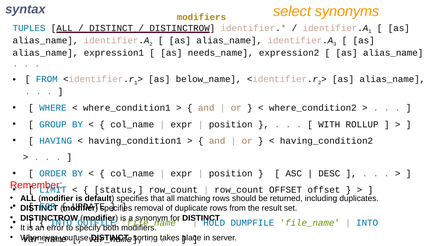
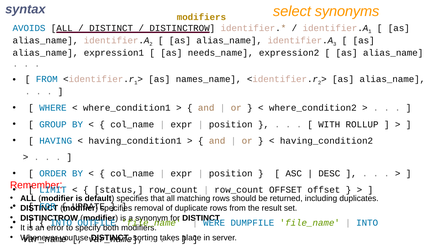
TUPLES: TUPLES -> AVOIDS (29, 28)
below_name: below_name -> names_name (209, 79)
HOLD: HOLD -> WERE (214, 223)
